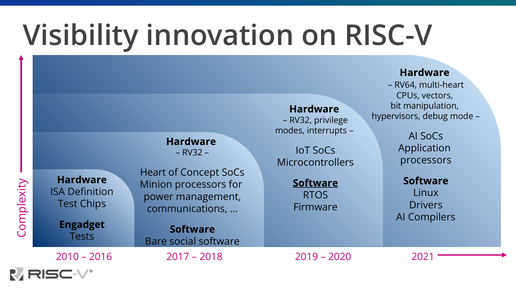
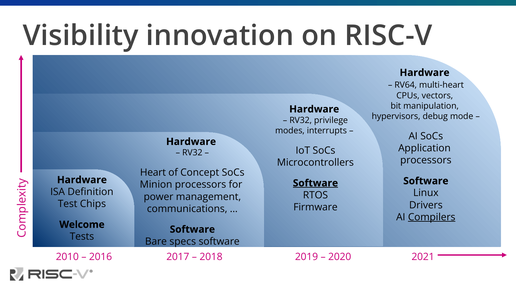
Compilers underline: none -> present (432, 217)
Engadget: Engadget -> Welcome (82, 225)
social: social -> specs (183, 242)
